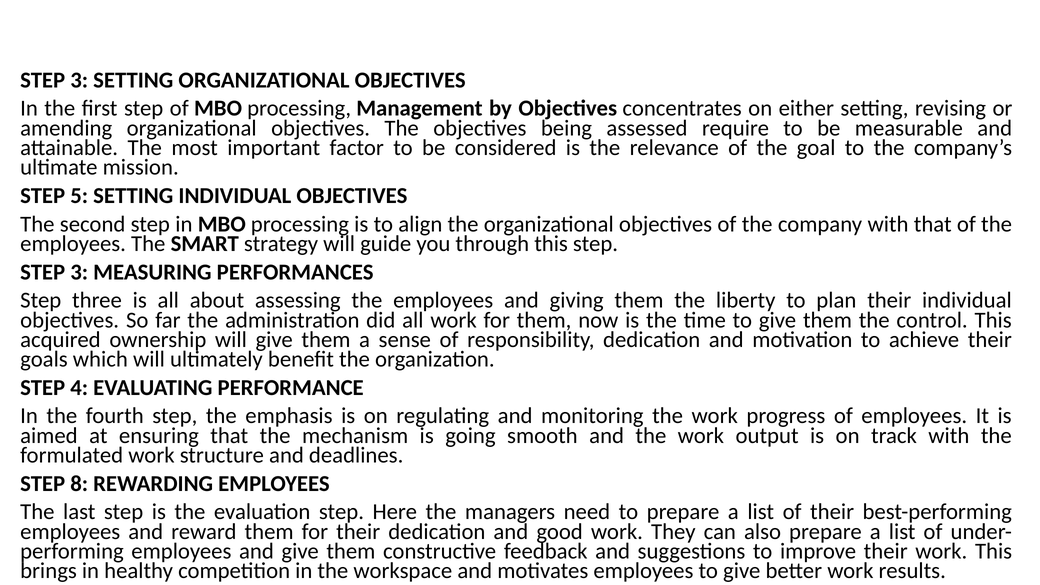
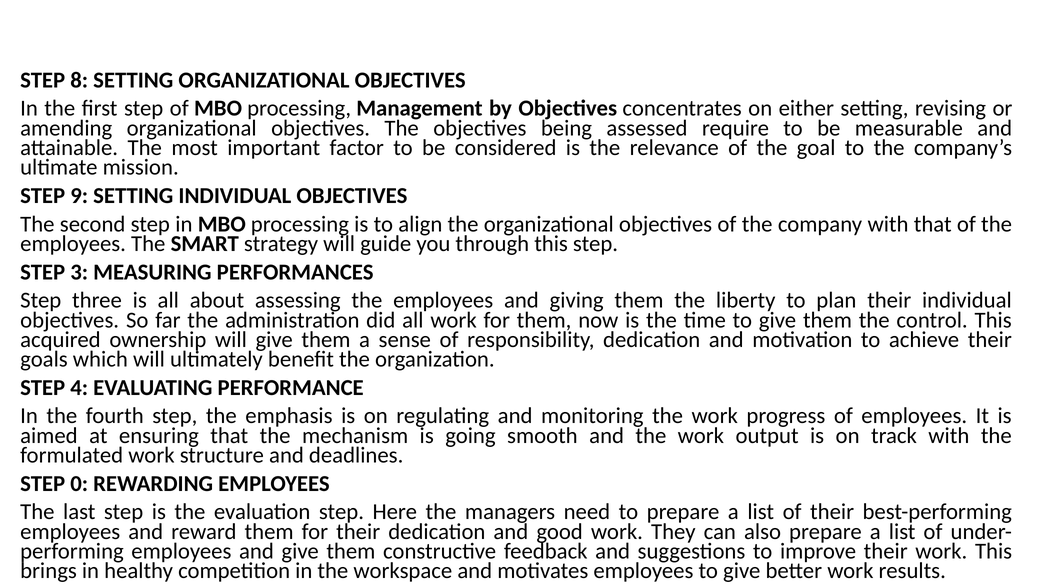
3: 3 -> 8 (79, 80)
5: 5 -> 9 (79, 196)
8: 8 -> 0 (79, 484)
